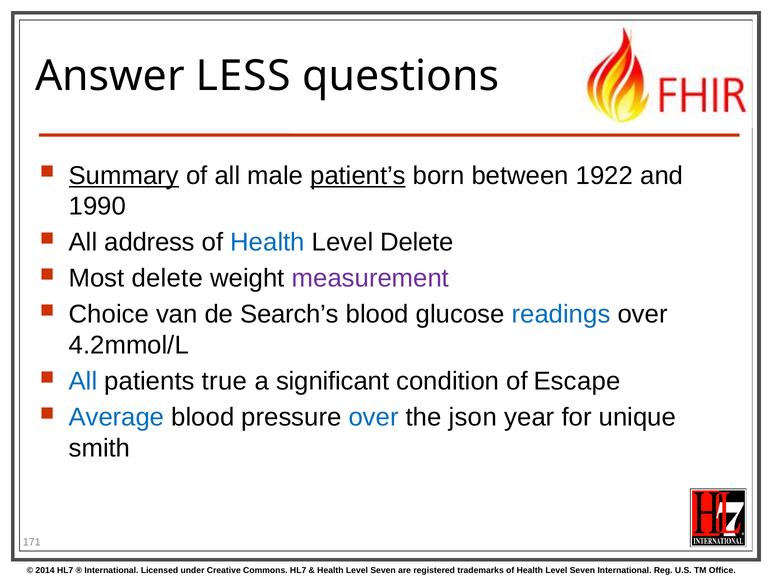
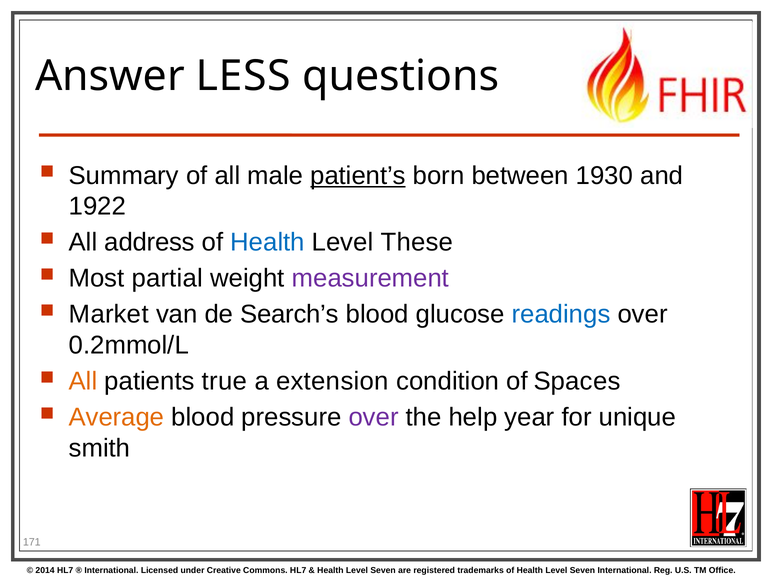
Summary underline: present -> none (124, 176)
1922: 1922 -> 1930 (604, 176)
1990: 1990 -> 1922 (97, 206)
Level Delete: Delete -> These (417, 242)
Most delete: delete -> partial (167, 278)
Choice: Choice -> Market (109, 314)
4.2mmol/L: 4.2mmol/L -> 0.2mmol/L (129, 345)
All colour: blue -> orange (83, 381)
significant: significant -> extension (332, 381)
Escape: Escape -> Spaces (577, 381)
Average colour: blue -> orange (117, 417)
over colour: blue -> purple (374, 417)
json: json -> help (473, 417)
